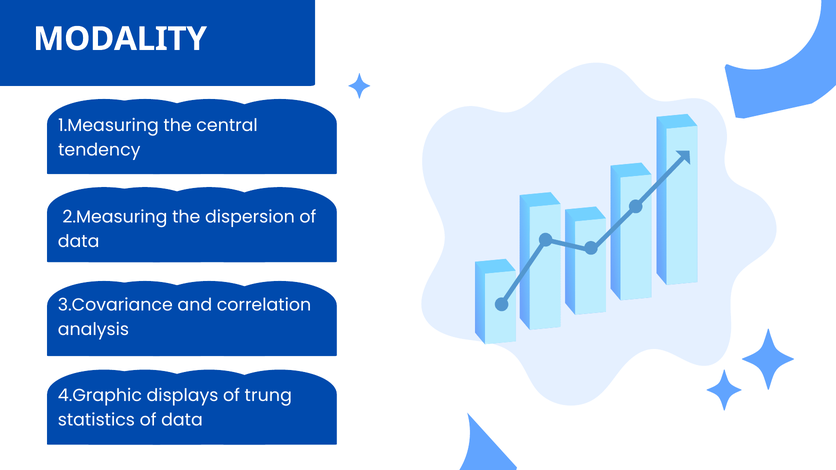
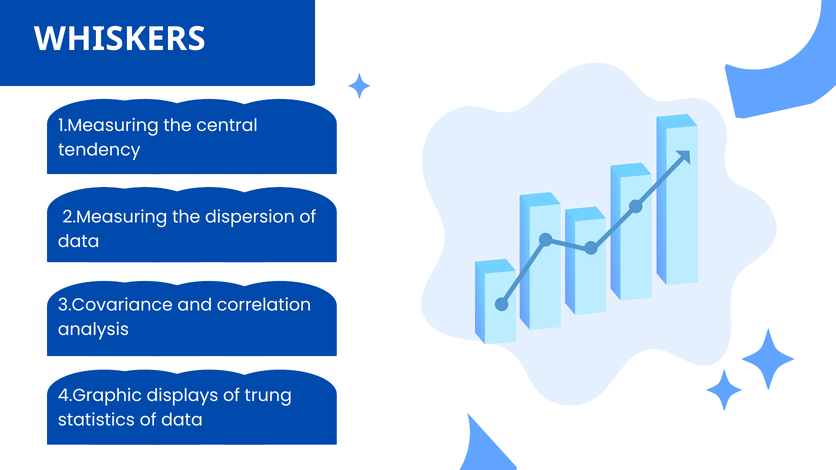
MODALITY: MODALITY -> WHISKERS (120, 39)
